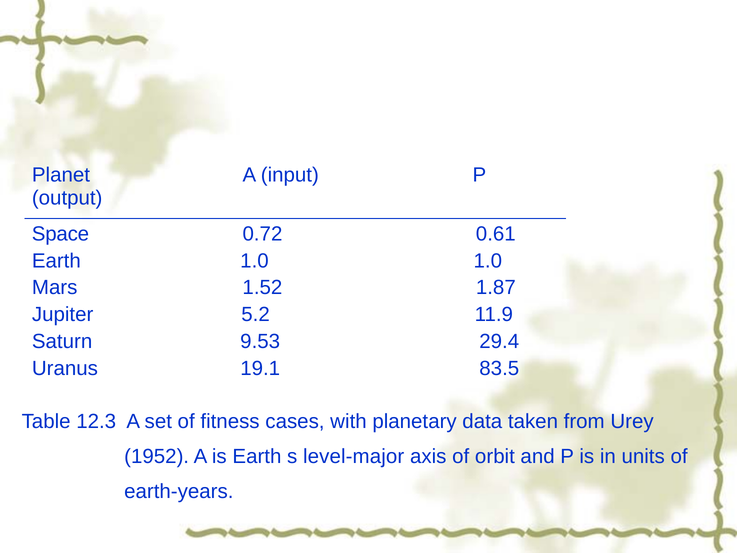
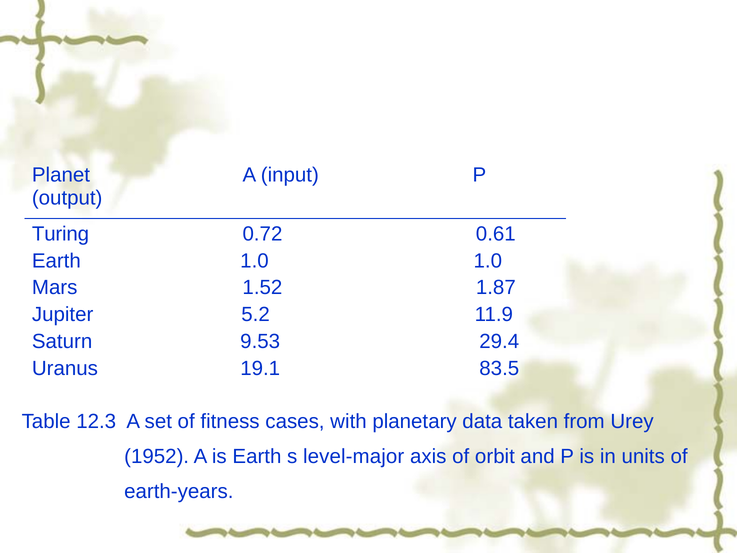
Space: Space -> Turing (60, 234)
